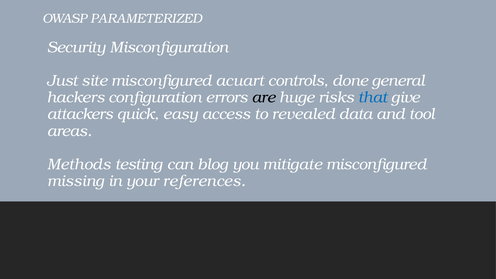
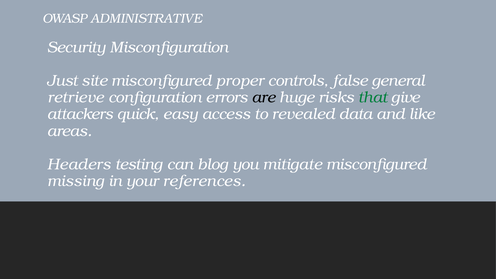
PARAMETERIZED: PARAMETERIZED -> ADMINISTRATIVE (146, 19)
acuart: acuart -> proper (240, 81)
done: done -> false (350, 81)
hackers: hackers -> retrieve (76, 97)
that colour: blue -> green (373, 97)
tool: tool -> like (422, 114)
Methods: Methods -> Headers (79, 164)
